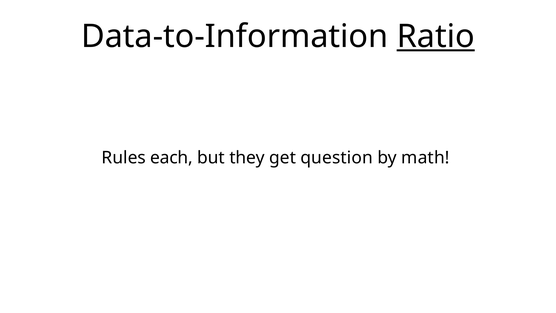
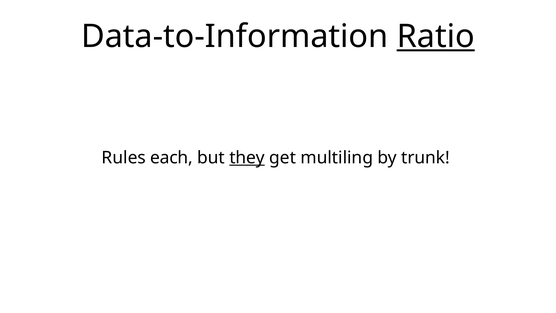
they underline: none -> present (247, 158)
question: question -> multiling (337, 158)
math: math -> trunk (426, 158)
